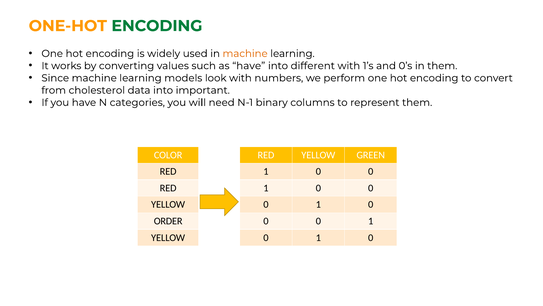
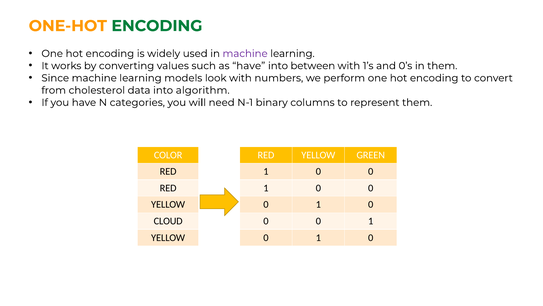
machine colour: orange -> purple (245, 53)
different: different -> between (313, 66)
important: important -> algorithm (203, 90)
ORDER: ORDER -> CLOUD (168, 221)
